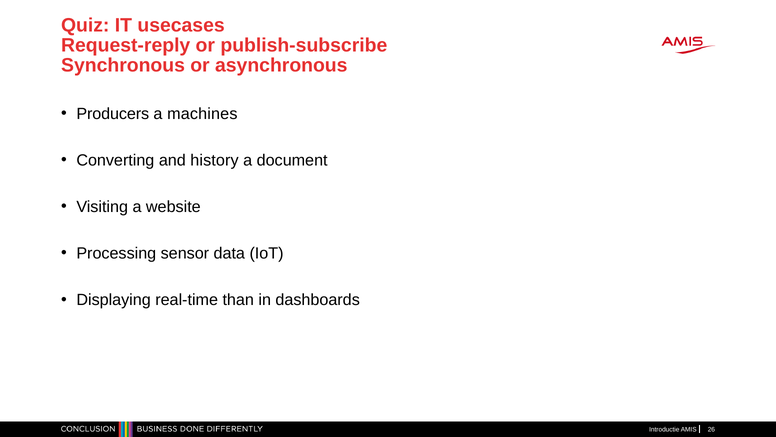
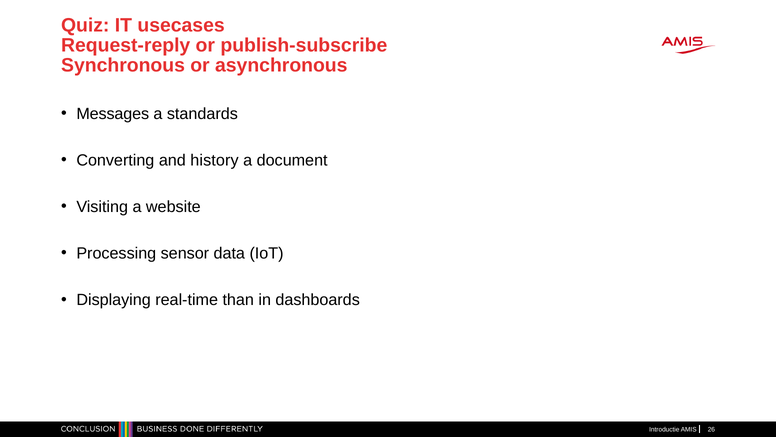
Producers: Producers -> Messages (113, 114)
machines: machines -> standards (202, 114)
